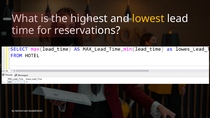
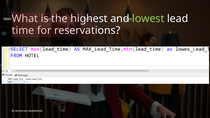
lowest colour: yellow -> light green (148, 19)
